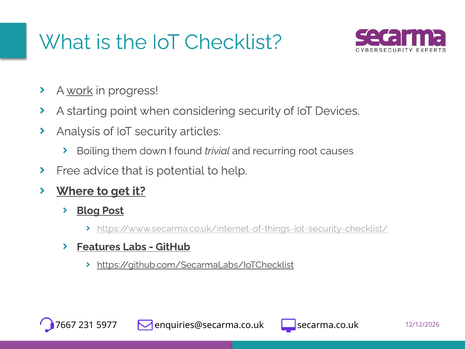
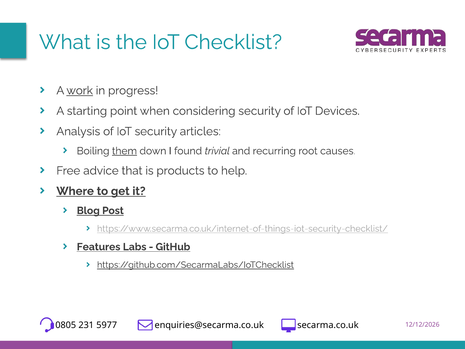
them underline: none -> present (124, 151)
potential: potential -> products (180, 171)
7667: 7667 -> 0805 (66, 325)
